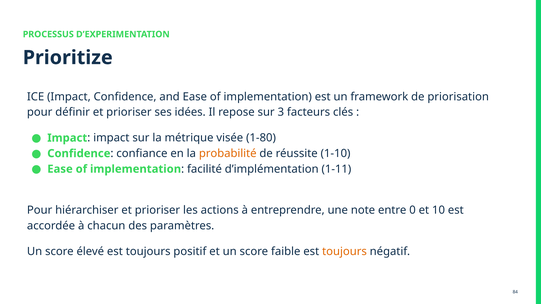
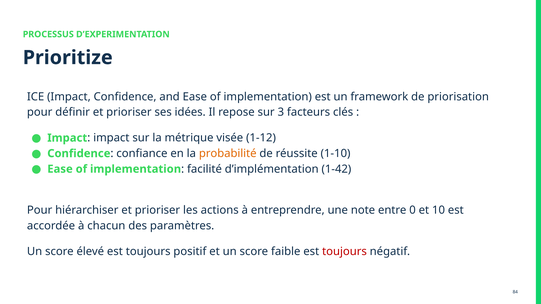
1-80: 1-80 -> 1-12 (261, 138)
1-11: 1-11 -> 1-42 (336, 169)
toujours colour: orange -> red (344, 252)
